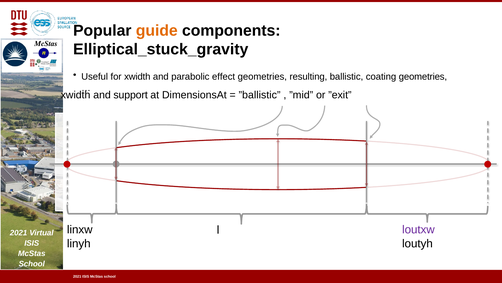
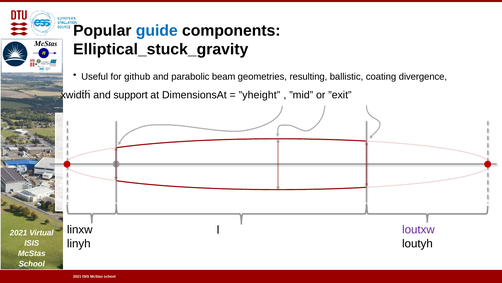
guide colour: orange -> blue (157, 30)
for xwidth: xwidth -> github (137, 77)
effect: effect -> beam (224, 77)
coating geometries: geometries -> divergence (423, 77)
”ballistic: ”ballistic -> ”yheight (260, 95)
